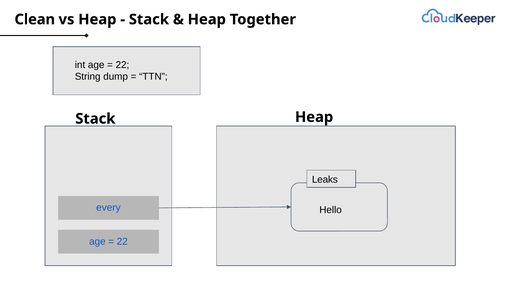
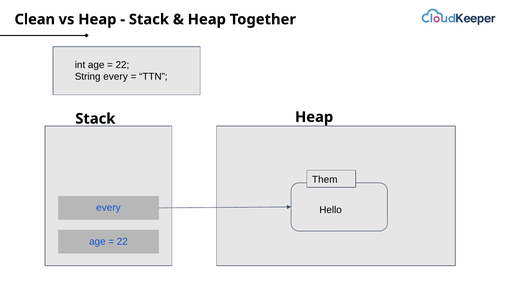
String dump: dump -> every (116, 77)
Leaks: Leaks -> Them (325, 179)
